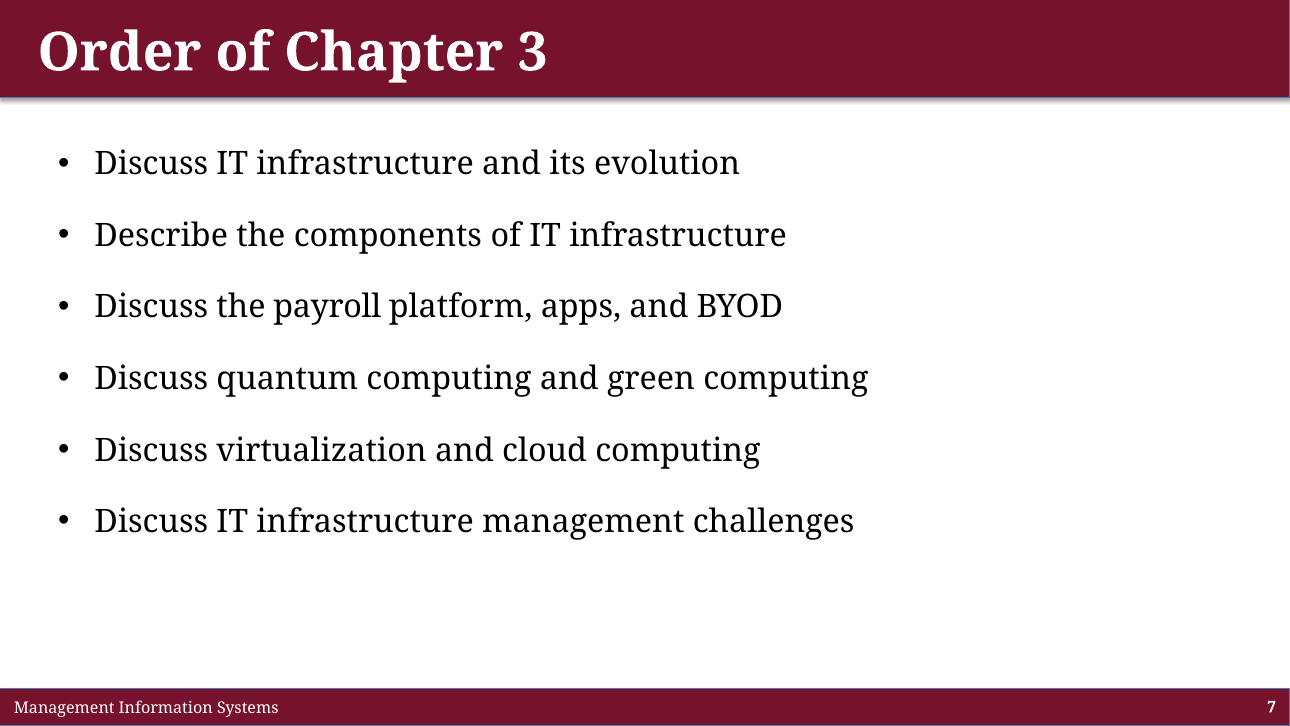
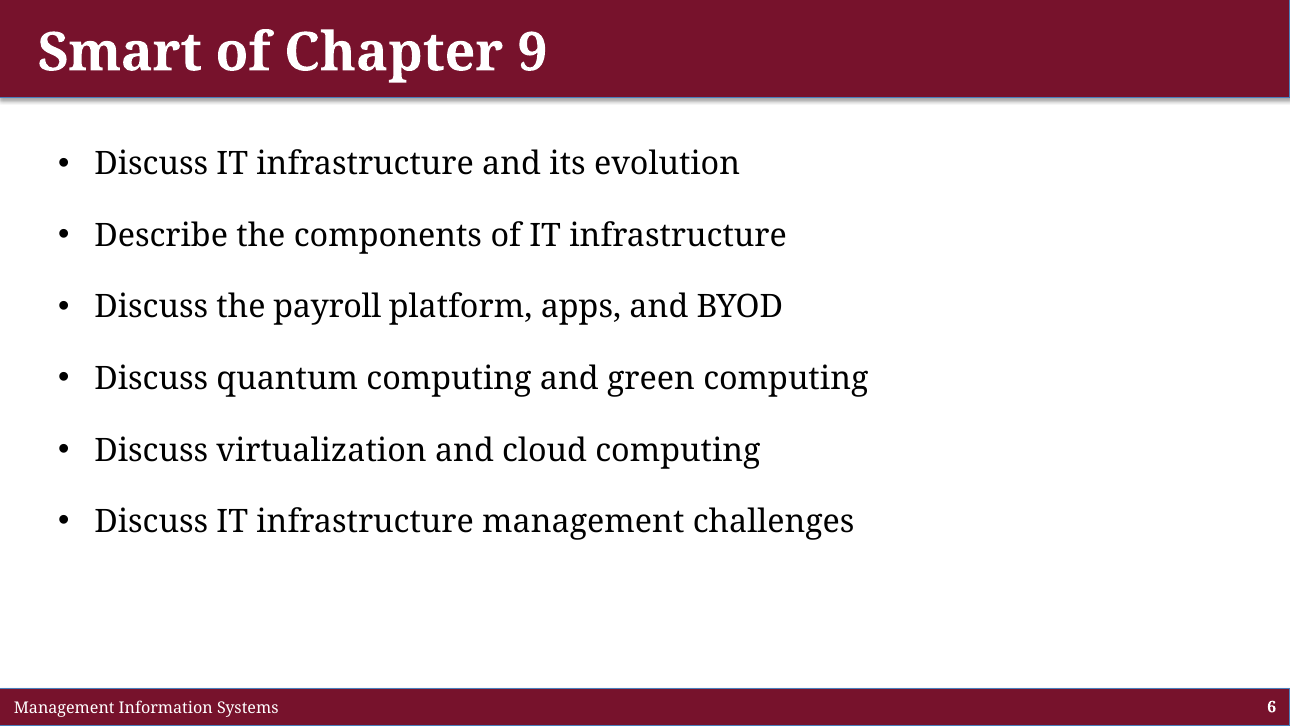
Order: Order -> Smart (120, 53)
3: 3 -> 9 (532, 53)
7: 7 -> 6 (1272, 707)
